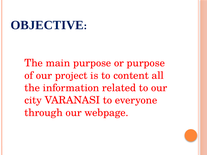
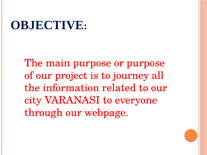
content: content -> journey (131, 76)
